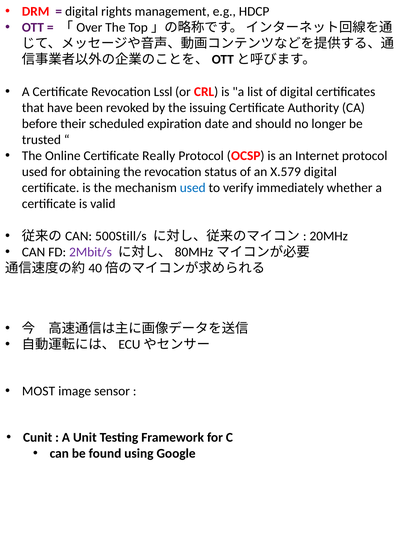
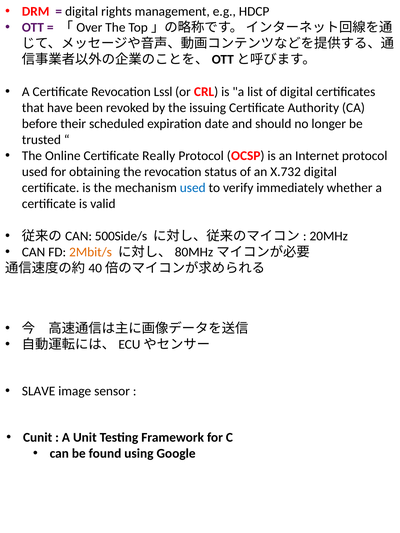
X.579: X.579 -> X.732 (286, 172)
500Still/s: 500Still/s -> 500Side/s (121, 236)
2Mbit/s colour: purple -> orange (91, 252)
MOST: MOST -> SLAVE (39, 391)
